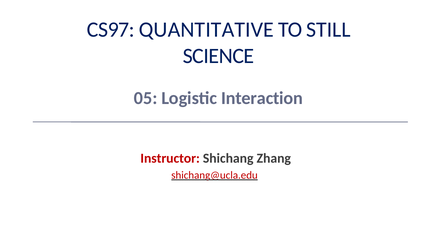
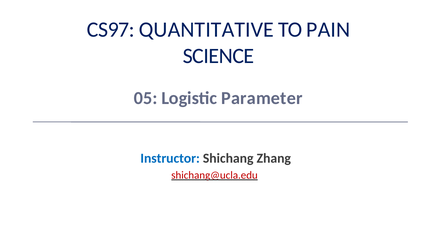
STILL: STILL -> PAIN (328, 30)
Interaction: Interaction -> Parameter (262, 98)
Instructor colour: red -> blue (170, 158)
